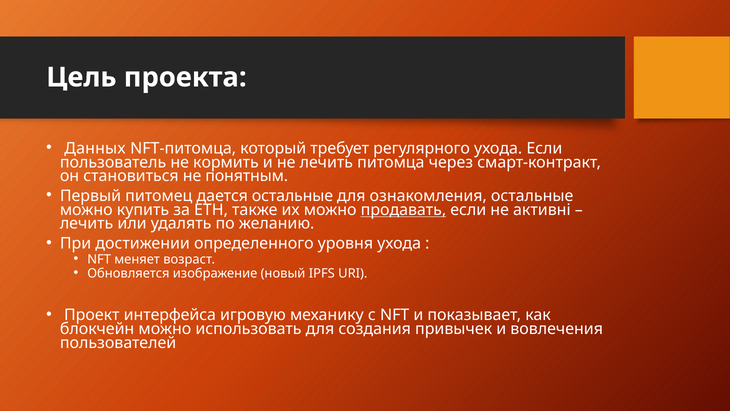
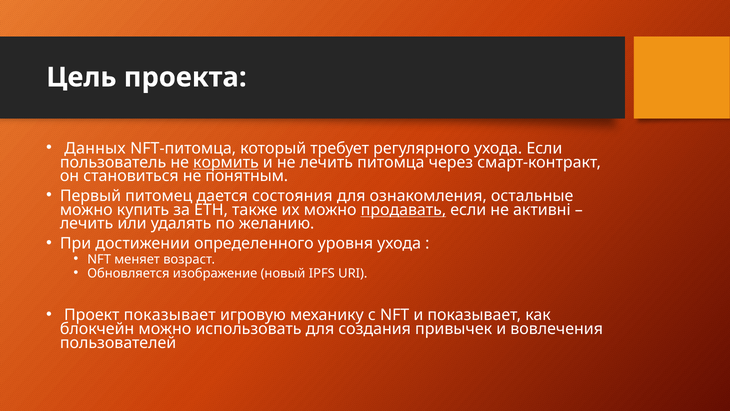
кормить underline: none -> present (226, 162)
дается остальные: остальные -> состояния (292, 196)
Проект интерфейса: интерфейса -> показывает (170, 315)
